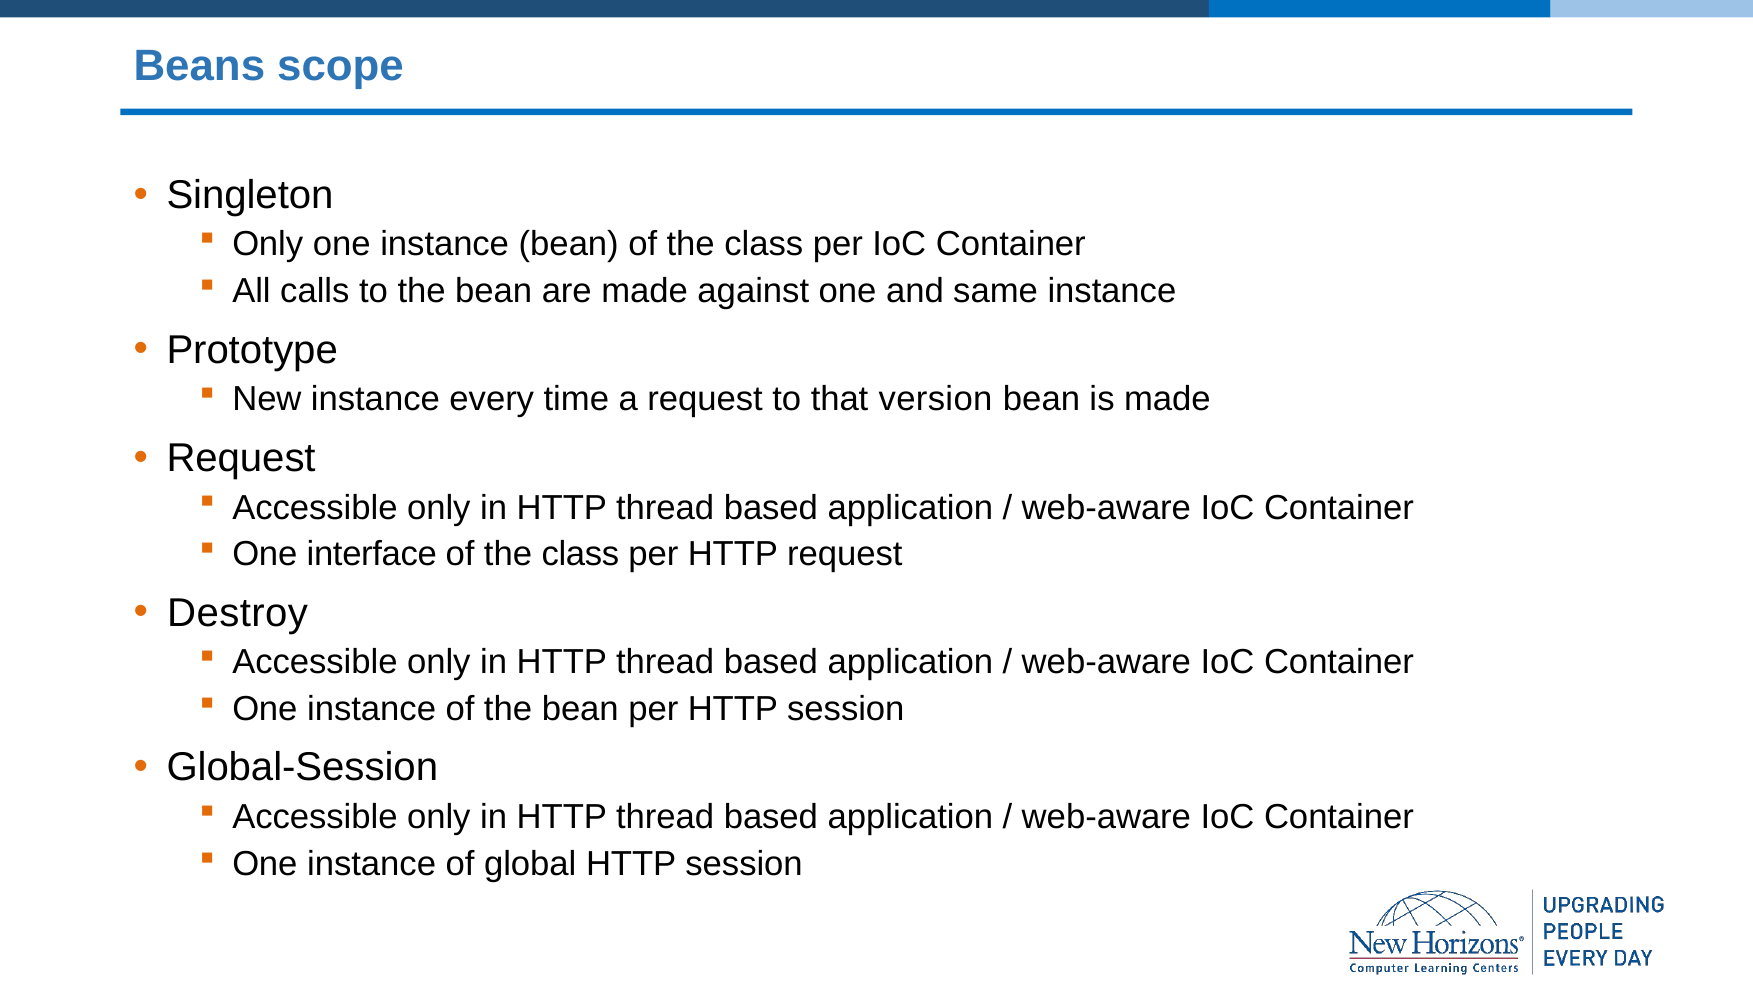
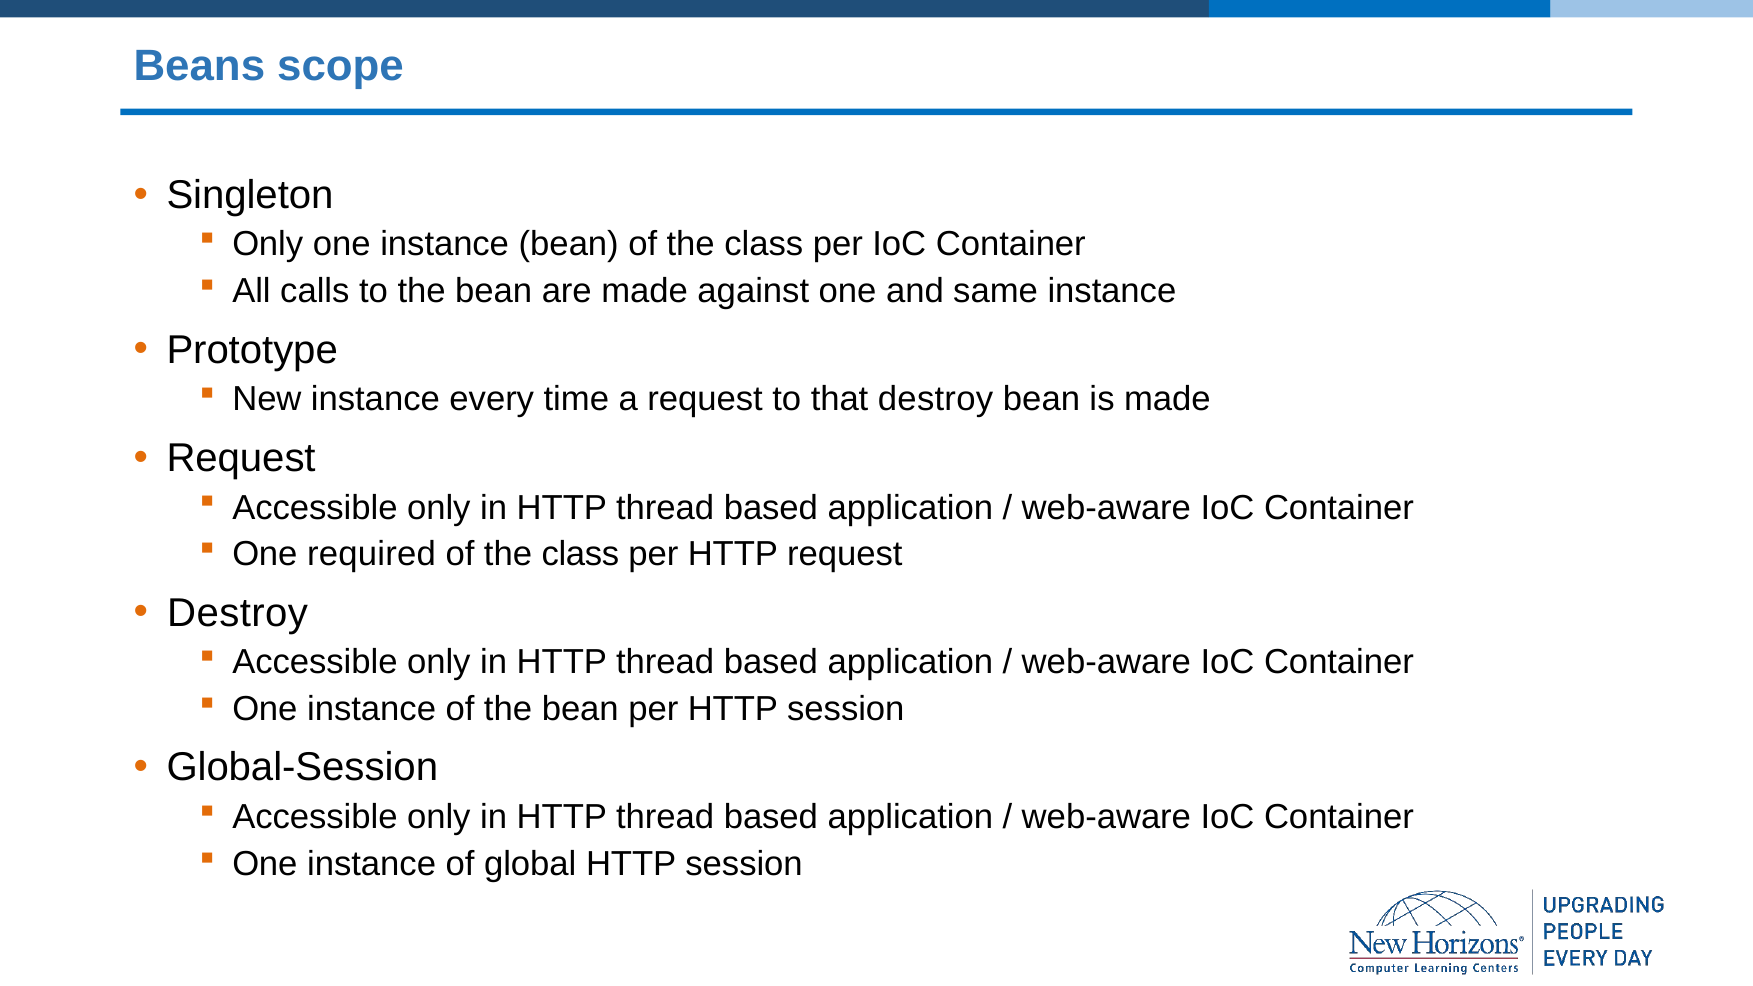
that version: version -> destroy (936, 399)
interface: interface -> required (372, 554)
